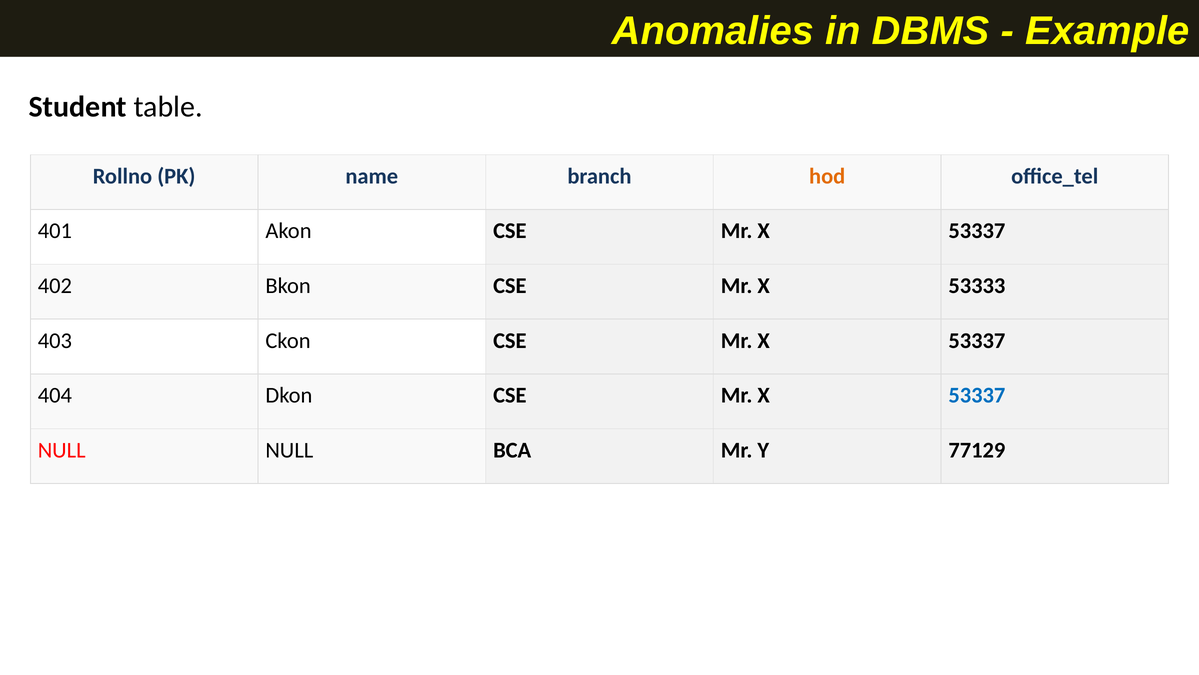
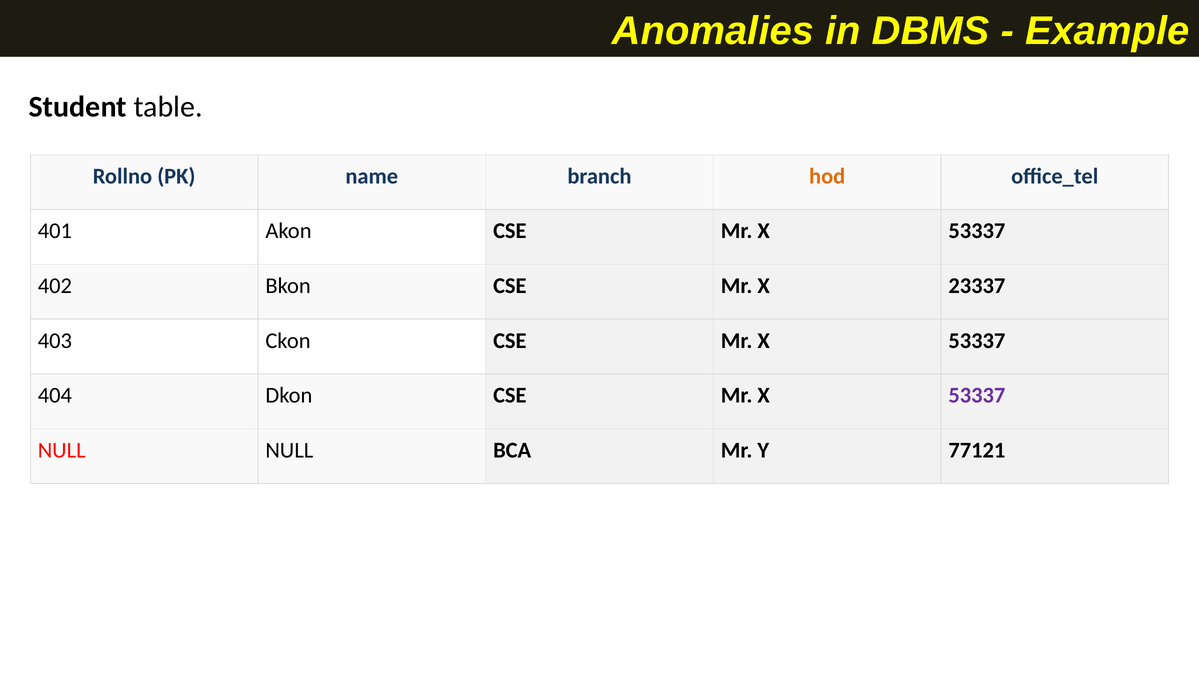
53333: 53333 -> 23337 (977, 286)
53337 colour: blue -> purple (977, 395)
77129: 77129 -> 77121 (977, 450)
